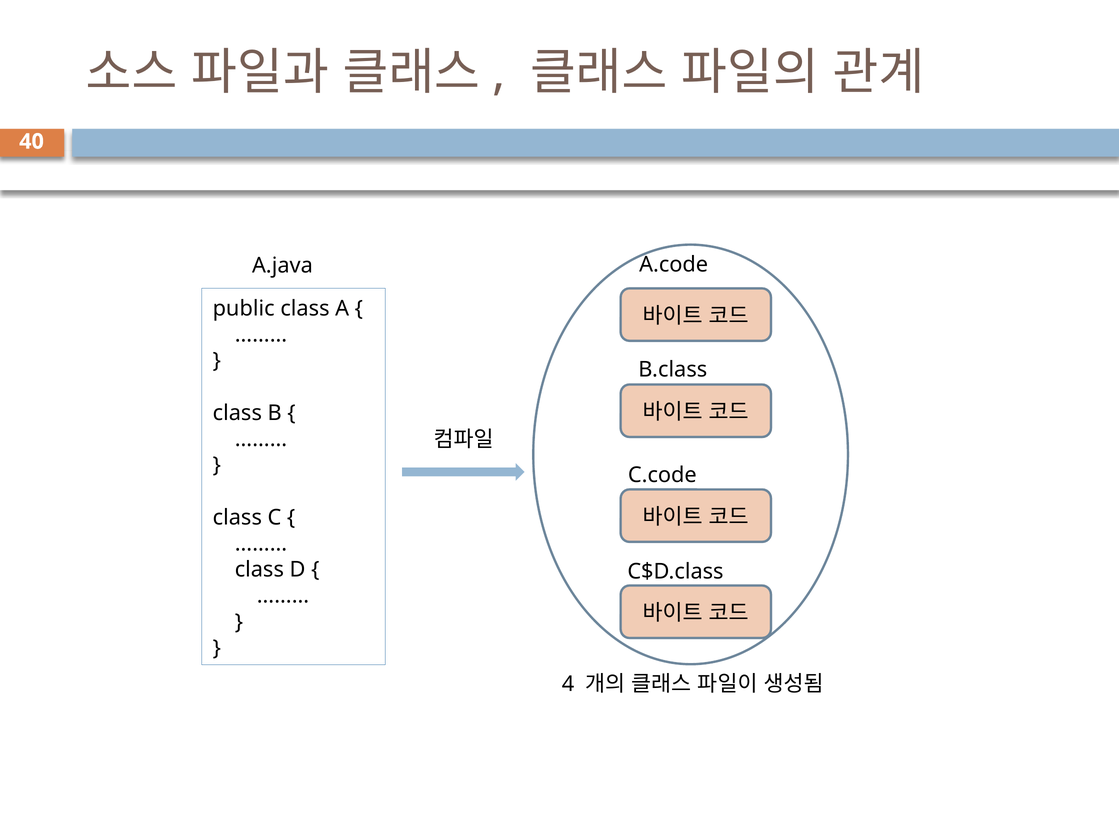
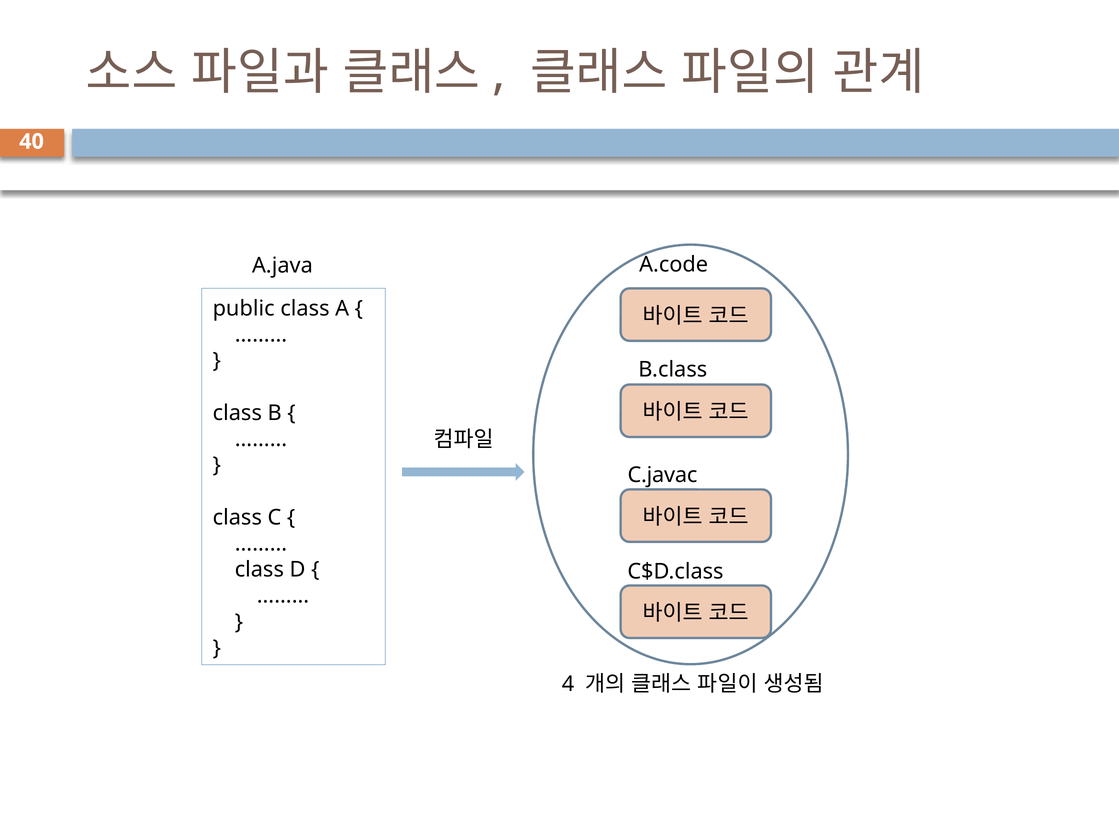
C.code: C.code -> C.javac (662, 475)
